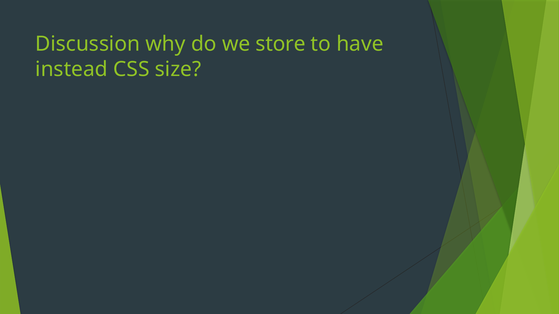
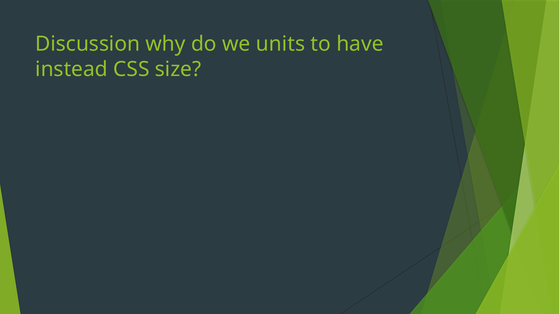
store: store -> units (280, 44)
